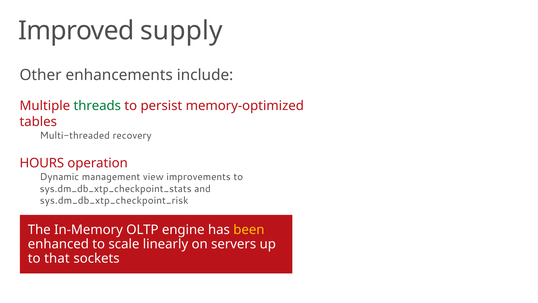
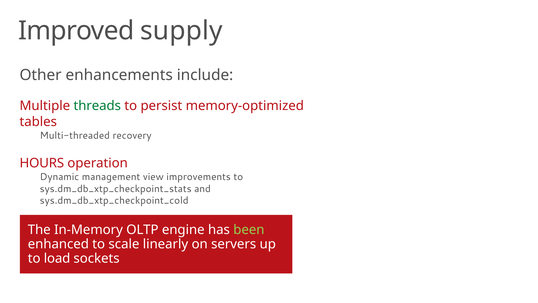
sys.dm_db_xtp_checkpoint_risk: sys.dm_db_xtp_checkpoint_risk -> sys.dm_db_xtp_checkpoint_cold (114, 200)
been colour: yellow -> light green (249, 229)
that: that -> load (57, 258)
